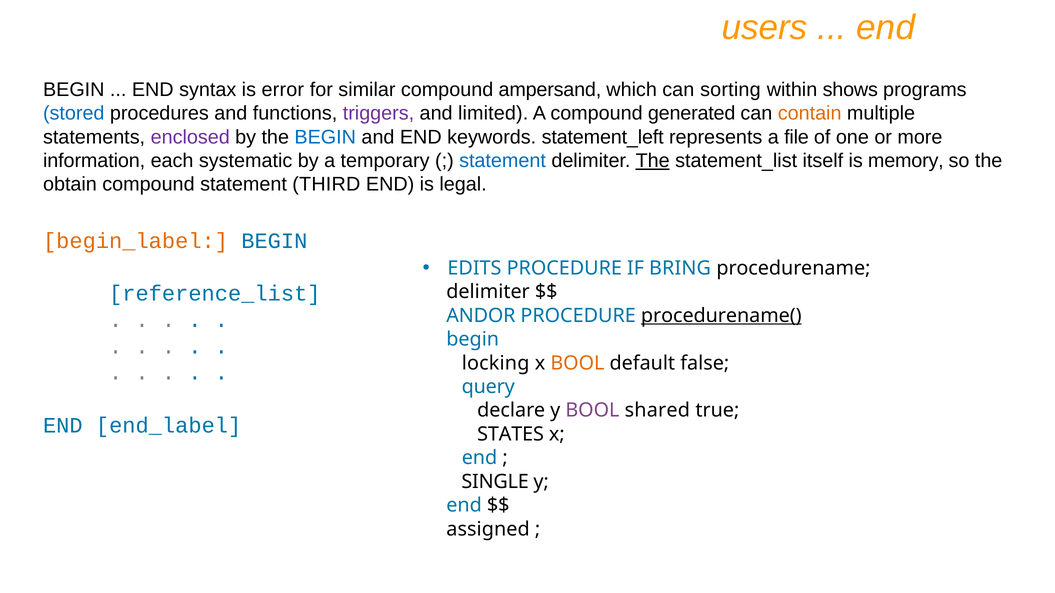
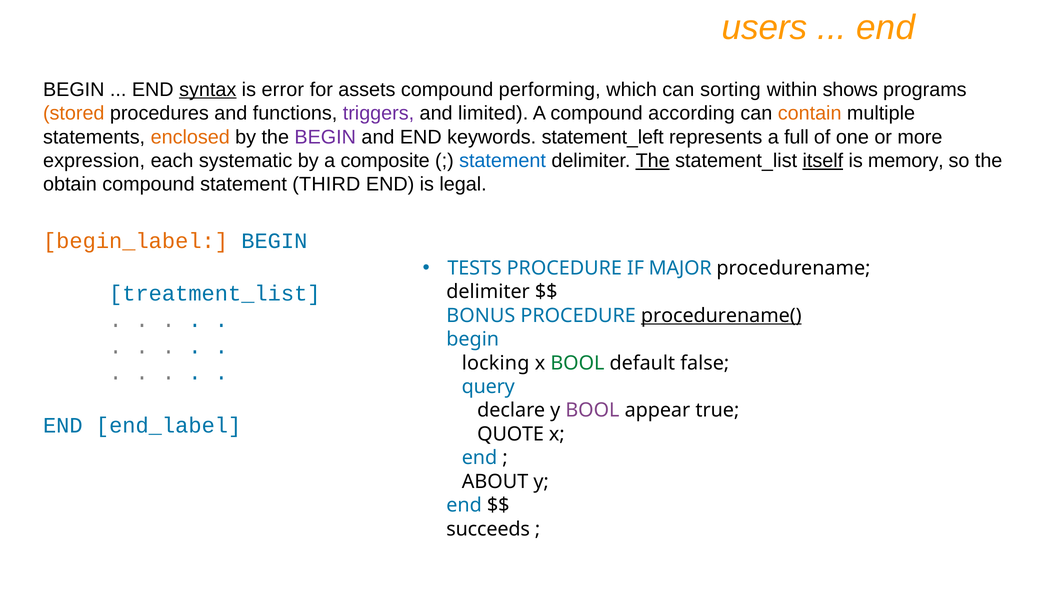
syntax underline: none -> present (208, 90)
similar: similar -> assets (367, 90)
ampersand: ampersand -> performing (550, 90)
stored colour: blue -> orange (74, 113)
generated: generated -> according (692, 113)
enclosed colour: purple -> orange (190, 137)
BEGIN colour: blue -> purple (325, 137)
file: file -> full (796, 137)
information: information -> expression (94, 161)
temporary: temporary -> composite (385, 161)
itself underline: none -> present (823, 161)
EDITS: EDITS -> TESTS (475, 268)
BRING: BRING -> MAJOR (680, 268)
reference_list: reference_list -> treatment_list (215, 294)
ANDOR: ANDOR -> BONUS (481, 316)
BOOL colour: orange -> green (577, 363)
shared: shared -> appear (657, 411)
STATES: STATES -> QUOTE (511, 435)
SINGLE: SINGLE -> ABOUT (495, 482)
assigned: assigned -> succeeds (488, 529)
